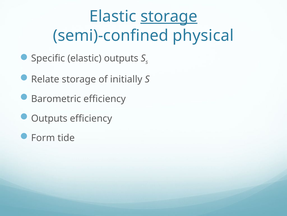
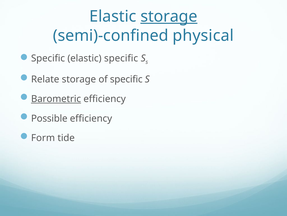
elastic outputs: outputs -> specific (121, 58)
of initially: initially -> specific (126, 79)
Barometric underline: none -> present (56, 99)
Outputs: Outputs -> Possible (49, 118)
